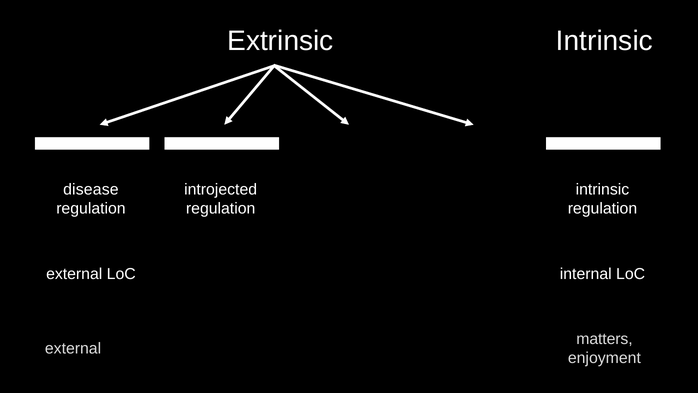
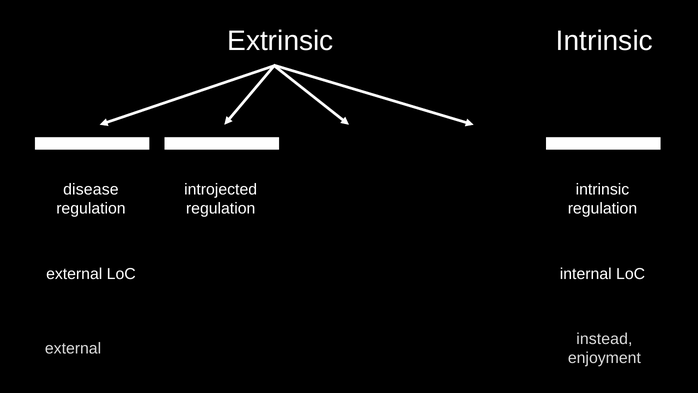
matters: matters -> instead (604, 339)
